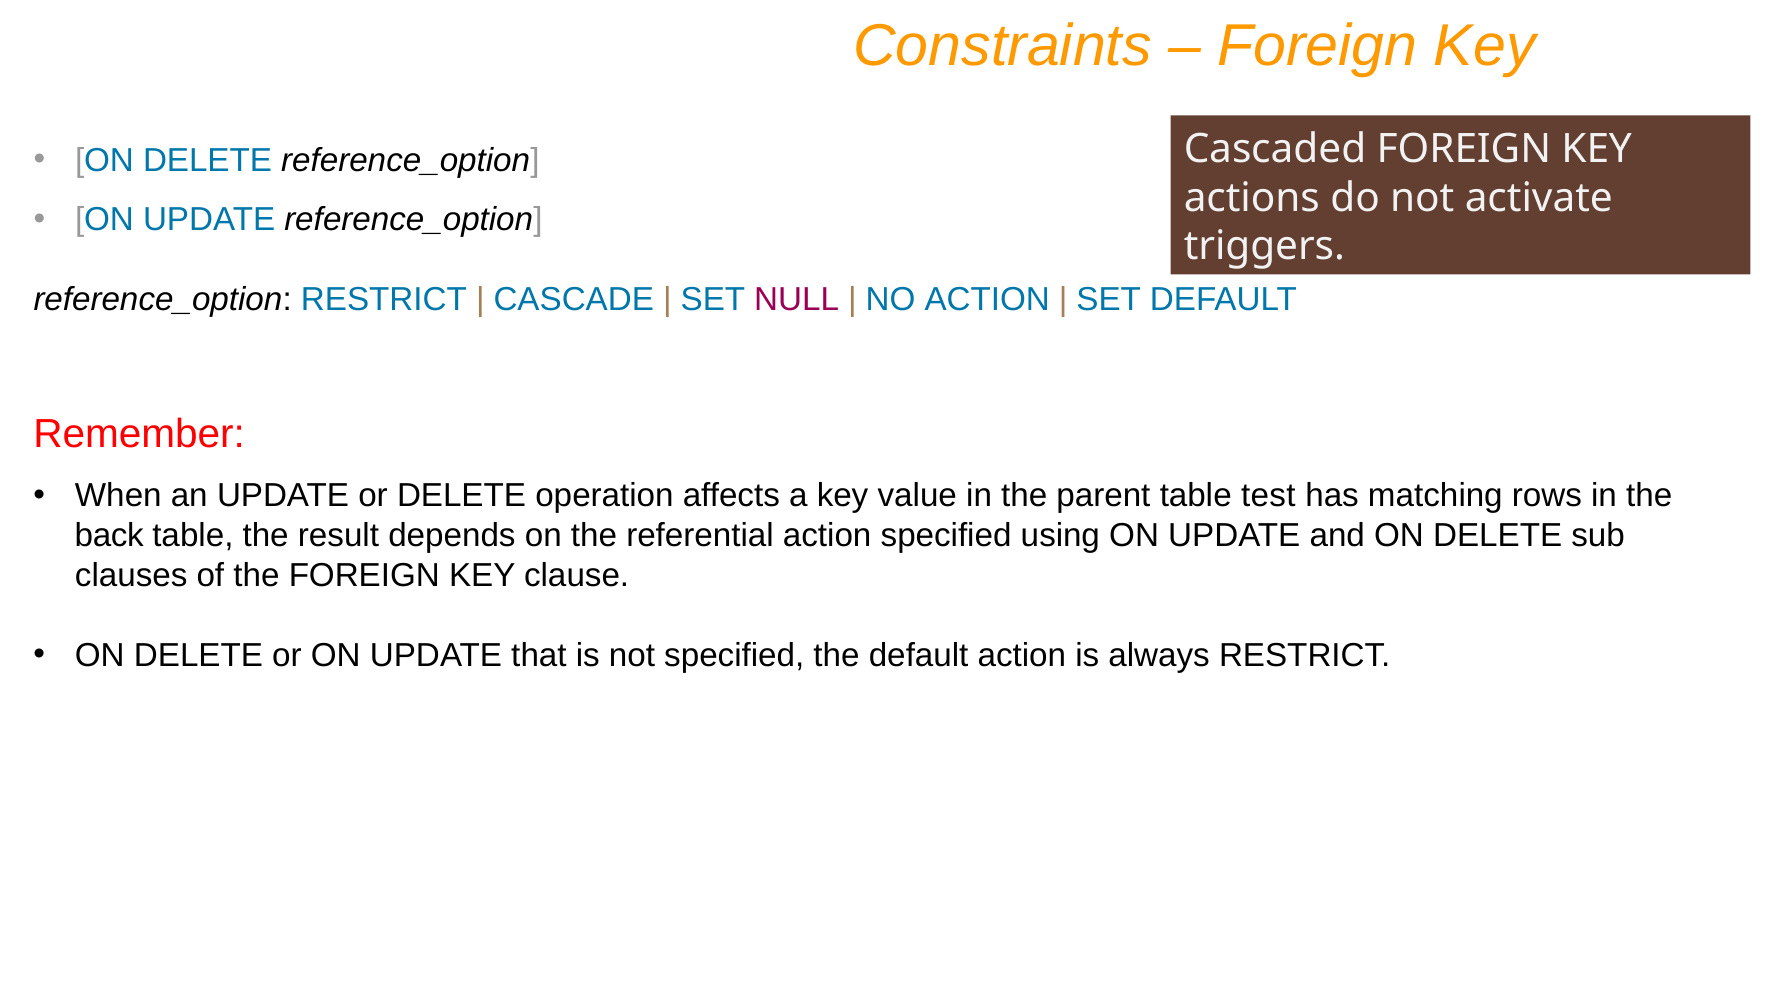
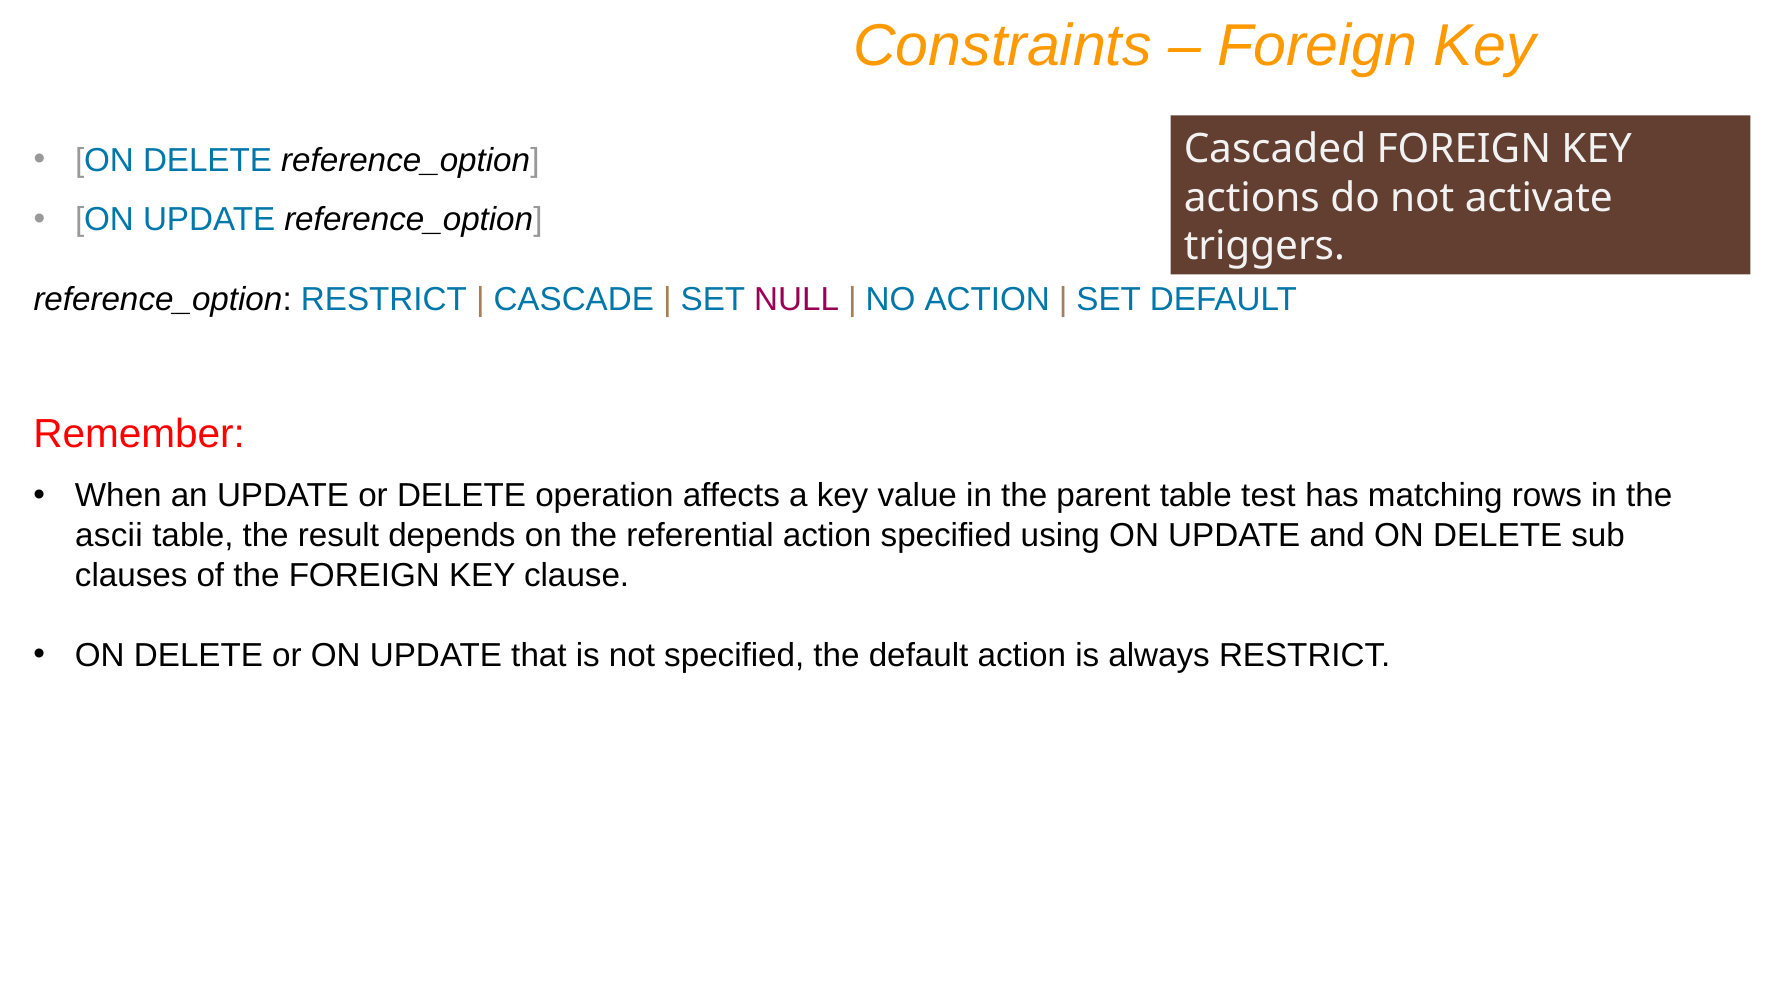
back: back -> ascii (109, 536)
